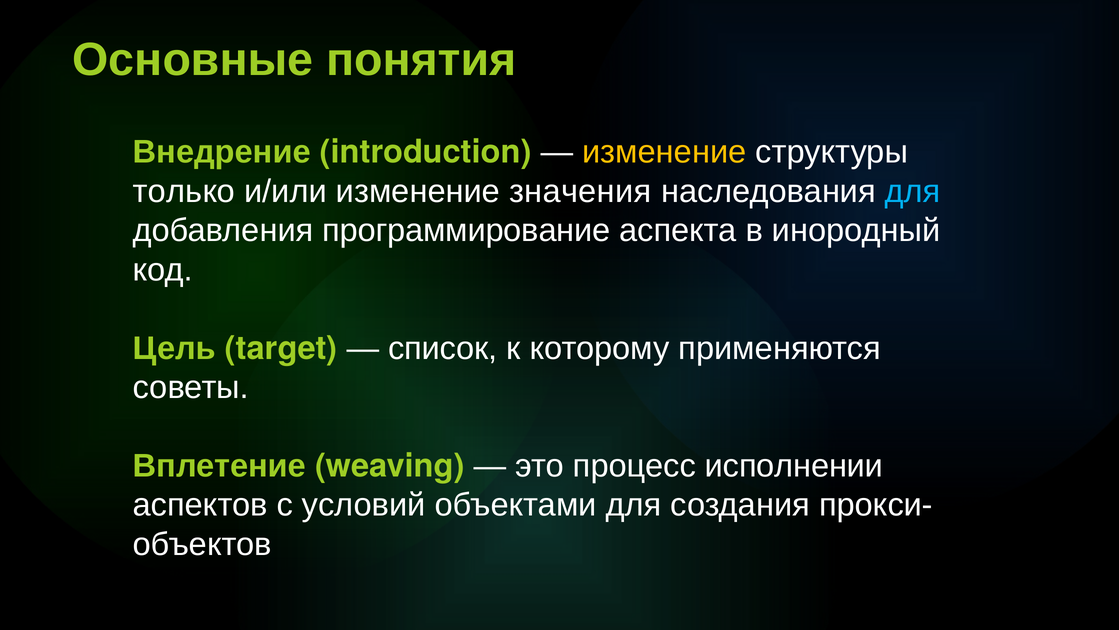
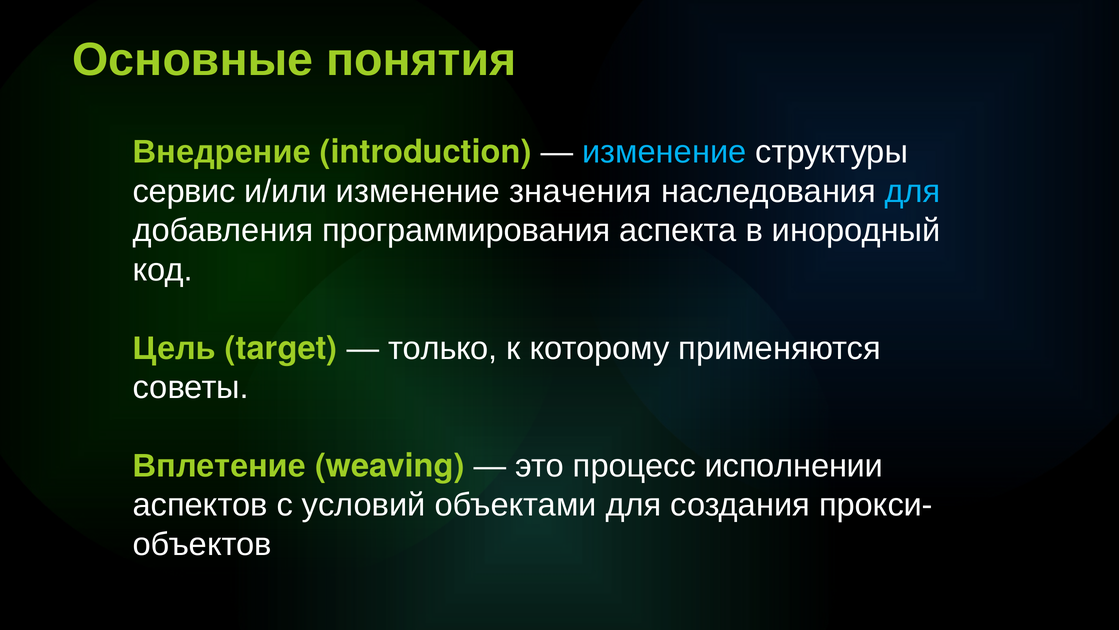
изменение colour: yellow -> light blue (664, 152)
только: только -> сервис (184, 191)
программирование: программирование -> программирования (466, 230)
список: список -> только (443, 348)
